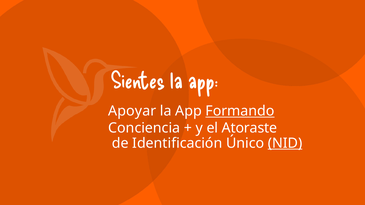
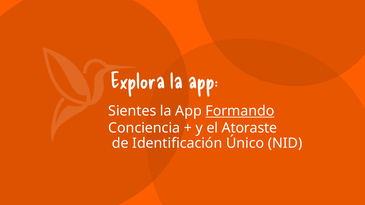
Sientes: Sientes -> Explora (138, 81)
Apoyar: Apoyar -> Sientes (132, 111)
NID underline: present -> none (285, 143)
